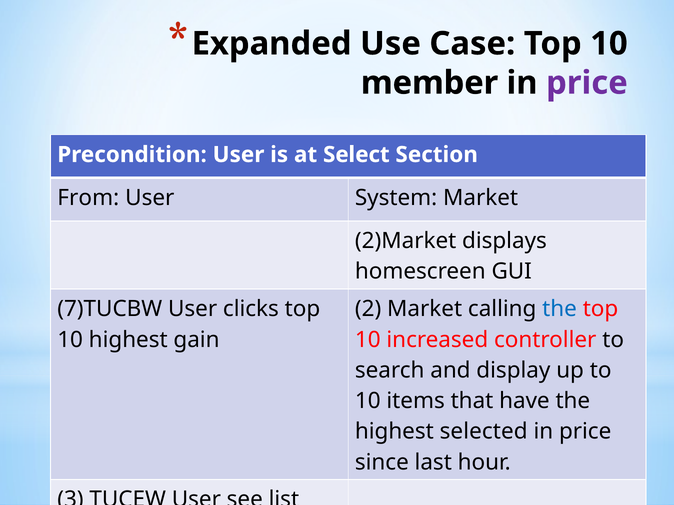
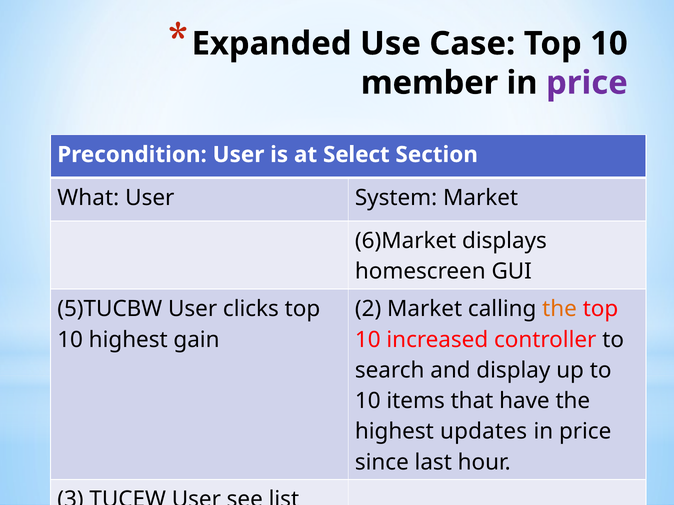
From: From -> What (88, 198)
2)Market: 2)Market -> 6)Market (406, 241)
7)TUCBW: 7)TUCBW -> 5)TUCBW (110, 309)
the colour: blue -> orange (560, 309)
selected: selected -> updates (484, 432)
